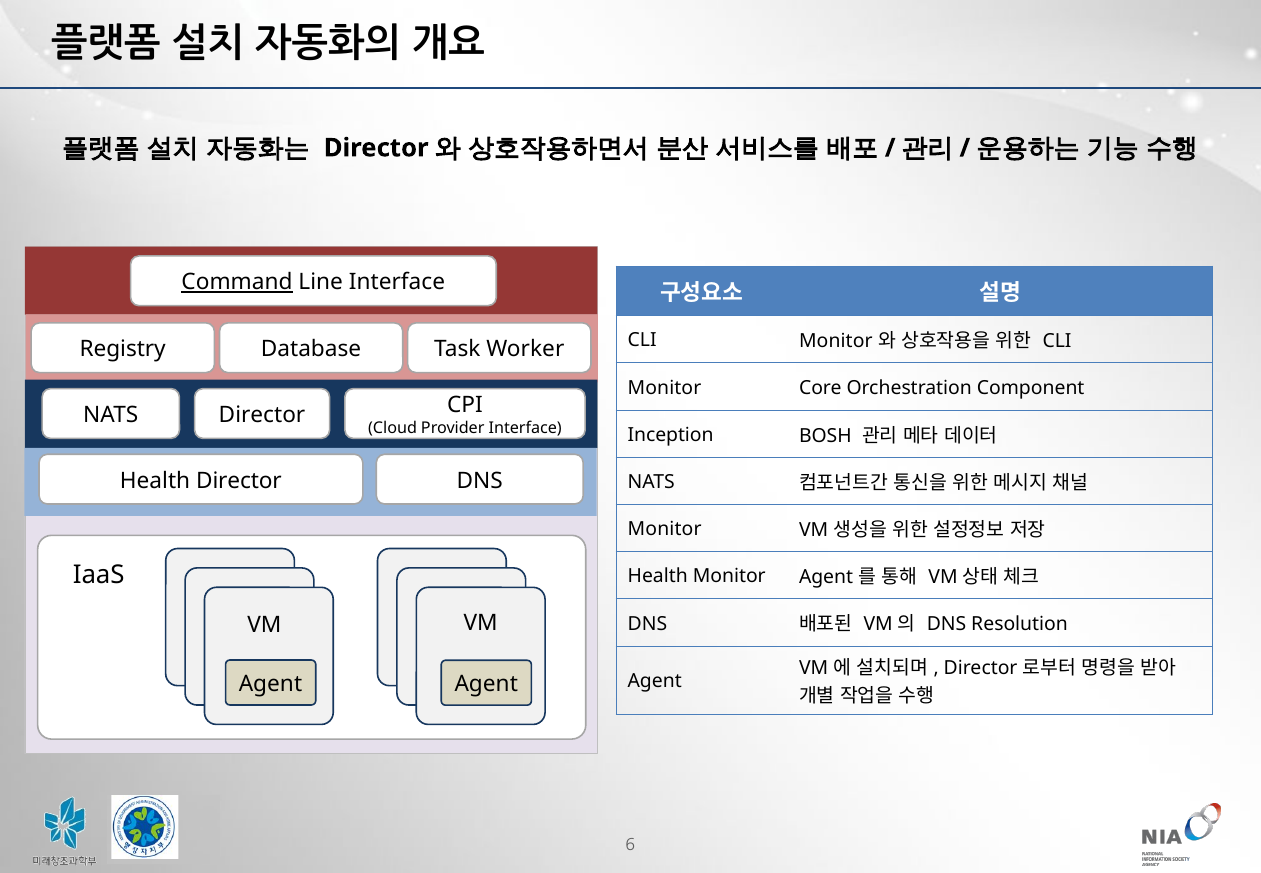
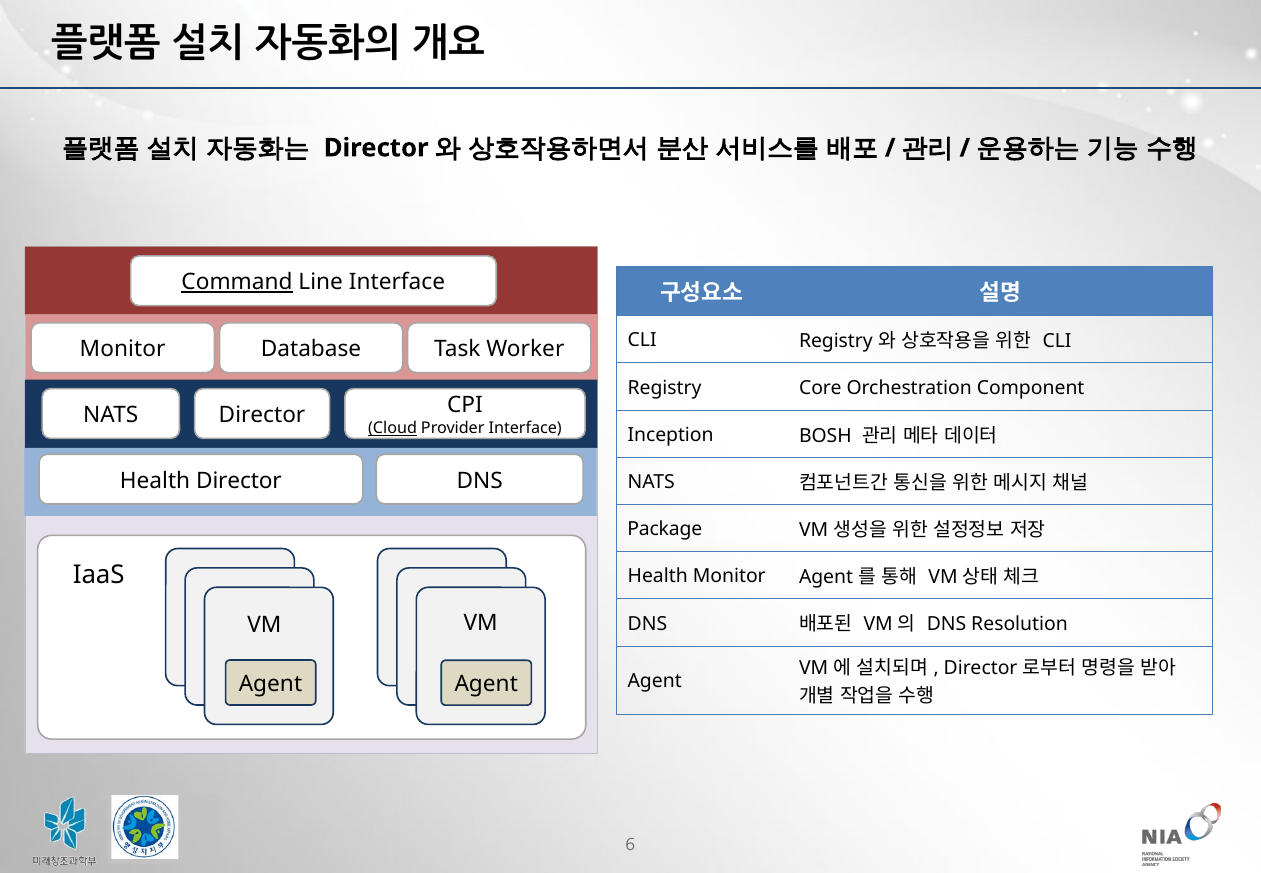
Monitor: Monitor -> Registry (836, 341)
Registry: Registry -> Monitor (123, 349)
Monitor: Monitor -> Registry (665, 388)
Cloud underline: none -> present (393, 428)
Monitor: Monitor -> Package (665, 529)
